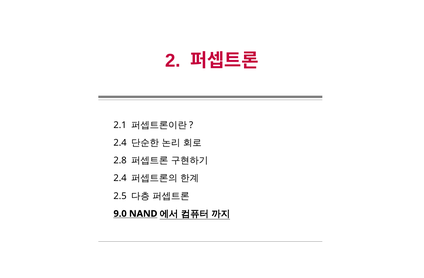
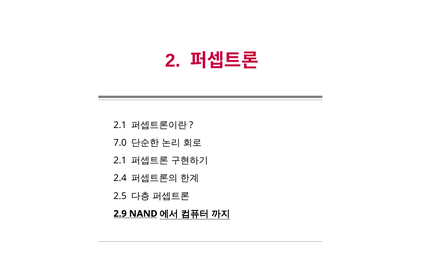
2.4: 2.4 -> 7.0 (120, 143)
2.8: 2.8 -> 2.1 (120, 161)
9.0: 9.0 -> 2.9 (120, 214)
